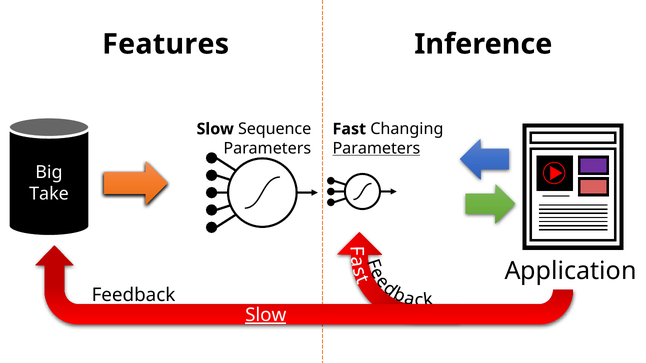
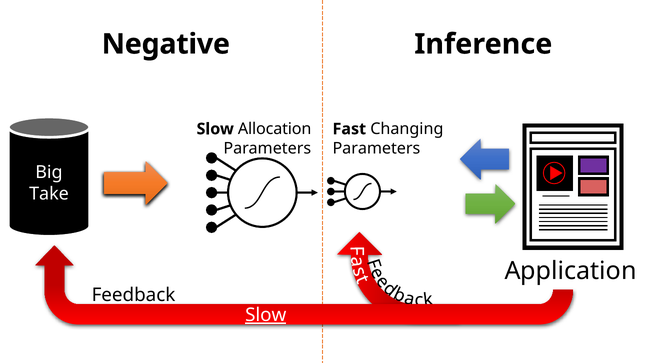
Features: Features -> Negative (166, 44)
Sequence: Sequence -> Allocation (275, 129)
Parameters underline: present -> none (376, 148)
